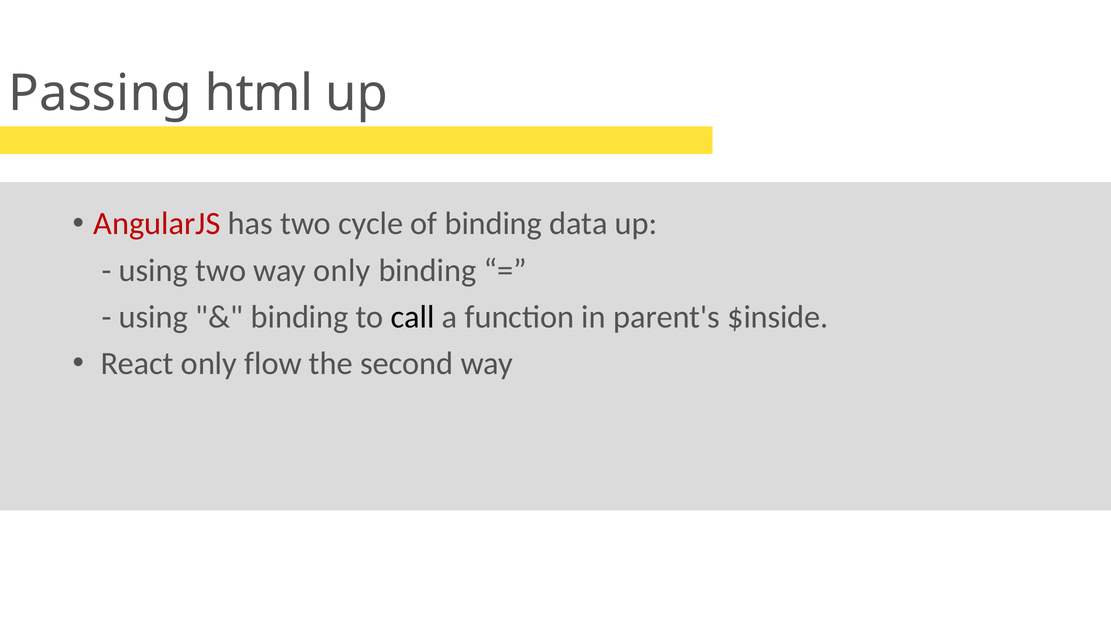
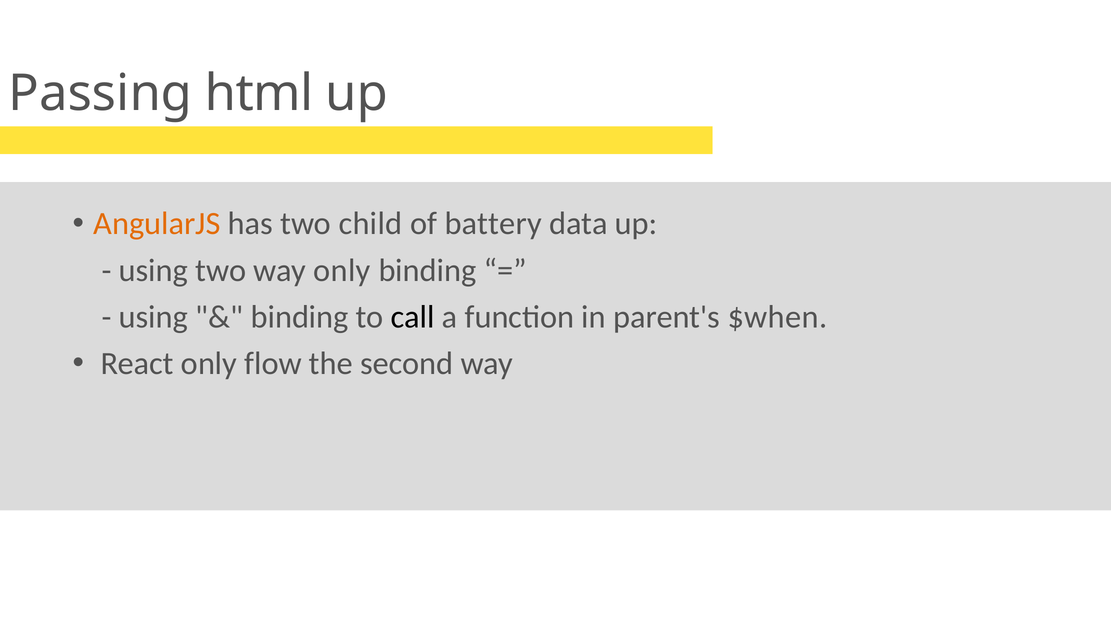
AngularJS colour: red -> orange (157, 224)
cycle: cycle -> child (371, 224)
of binding: binding -> battery (493, 224)
$inside: $inside -> $when (778, 317)
